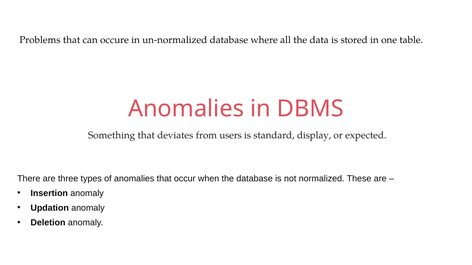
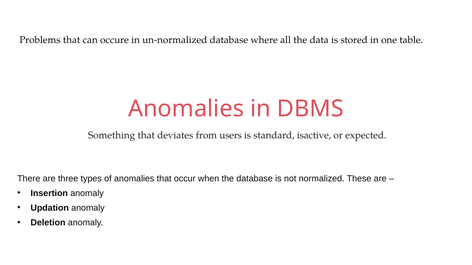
display: display -> isactive (314, 136)
